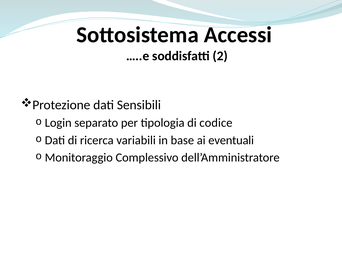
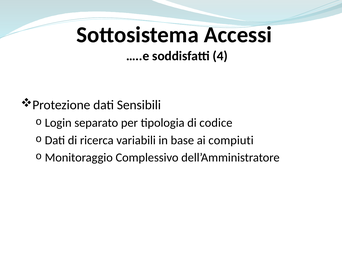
2: 2 -> 4 (220, 56)
eventuali: eventuali -> compiuti (231, 140)
